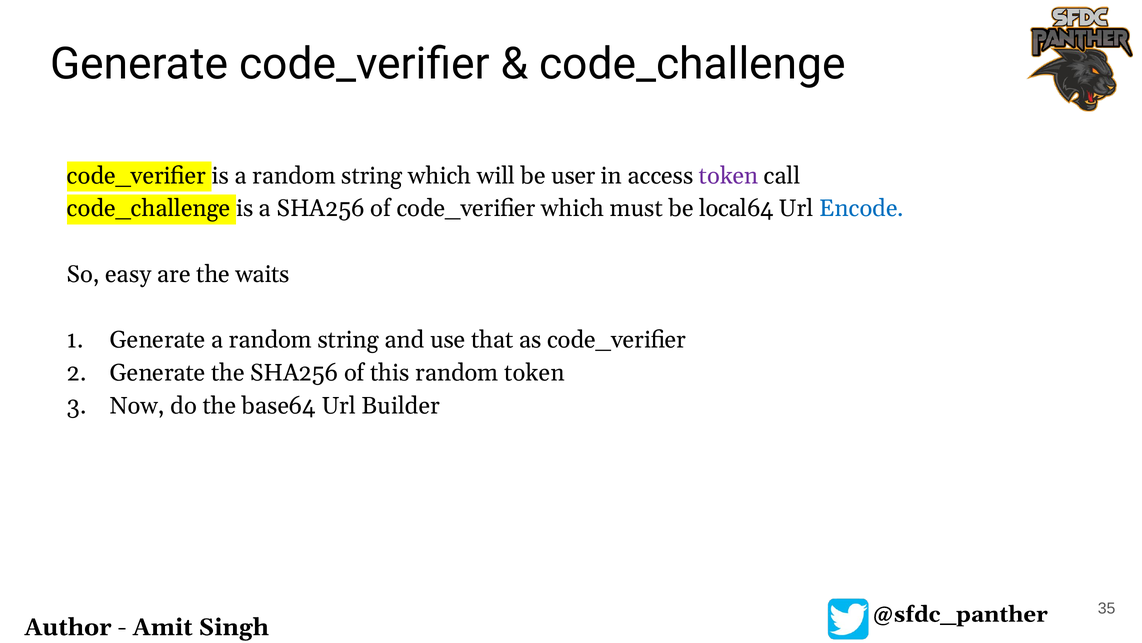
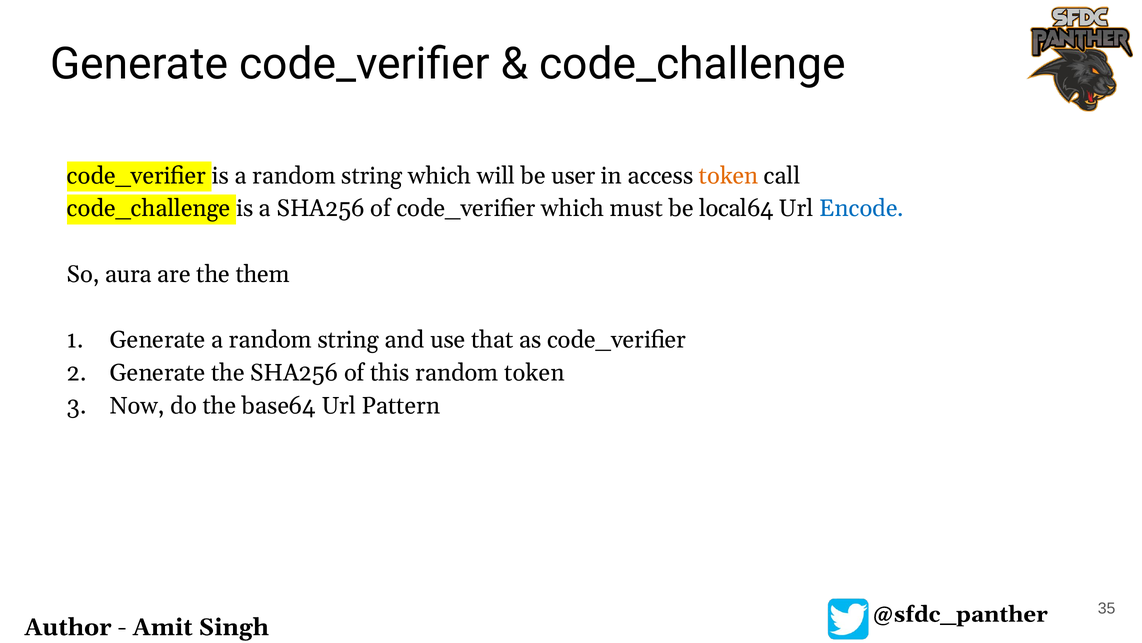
token colour: purple -> orange (729, 176)
easy: easy -> aura (129, 274)
waits: waits -> them (263, 274)
Builder: Builder -> Pattern (401, 405)
